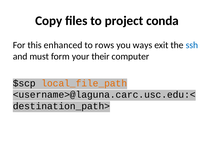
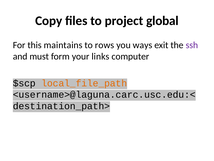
conda: conda -> global (162, 21)
enhanced: enhanced -> maintains (63, 45)
ssh colour: blue -> purple (192, 45)
their: their -> links (100, 56)
